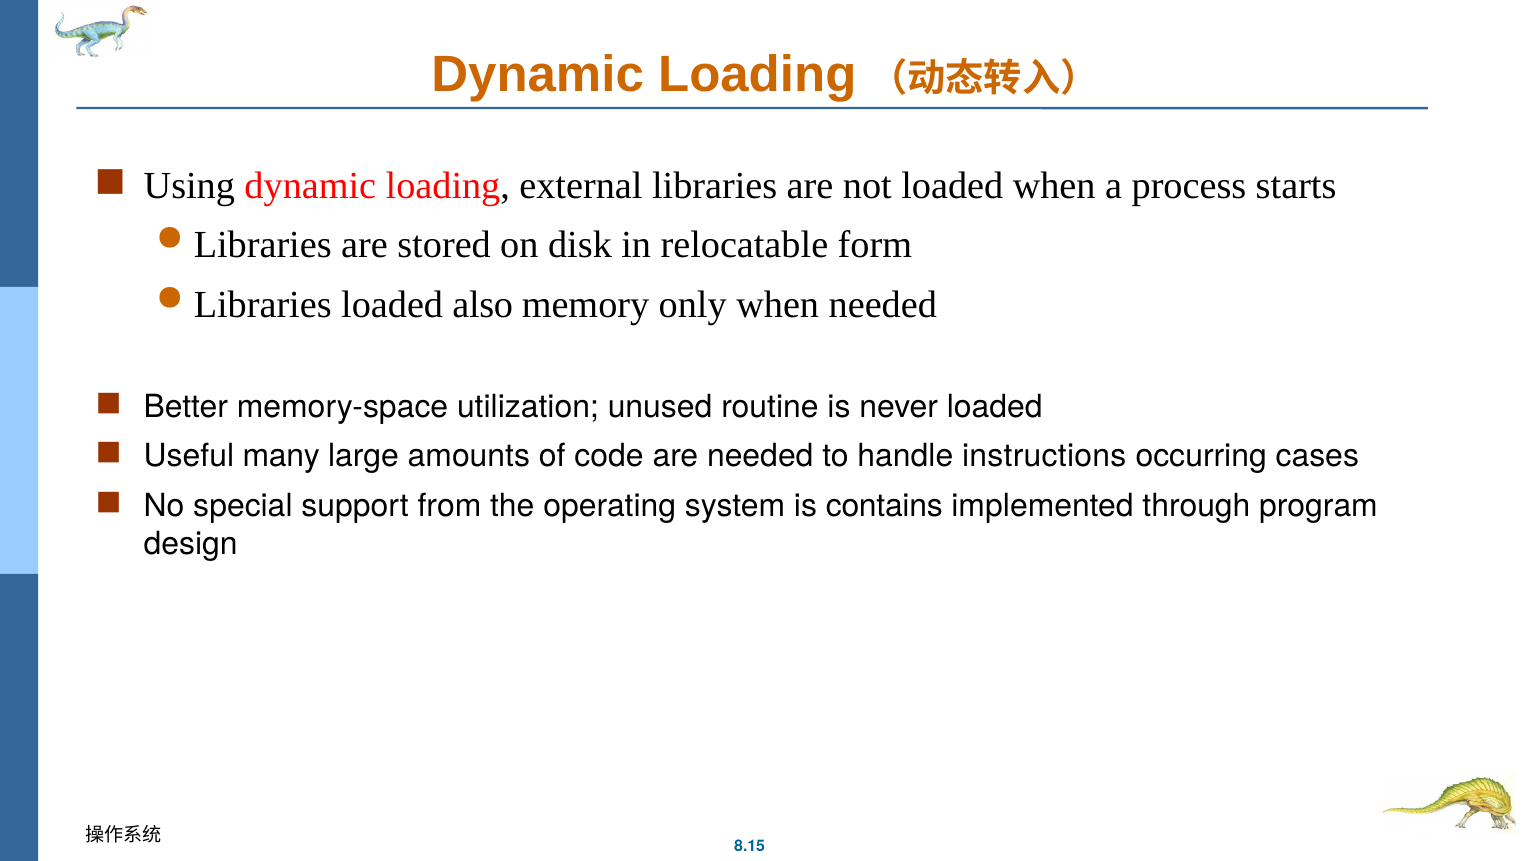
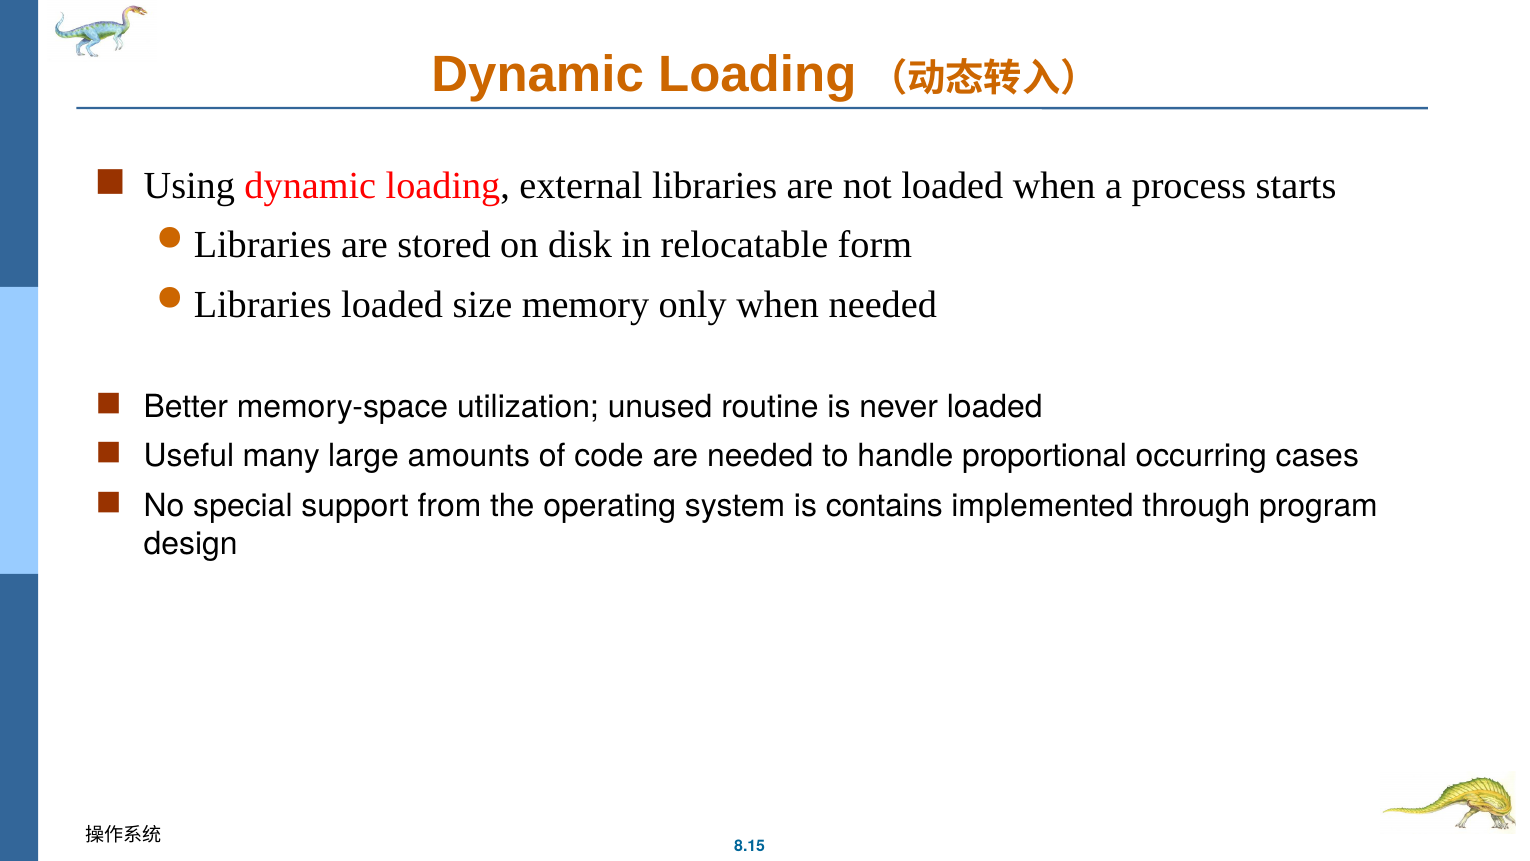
also: also -> size (482, 304)
instructions: instructions -> proportional (1045, 456)
